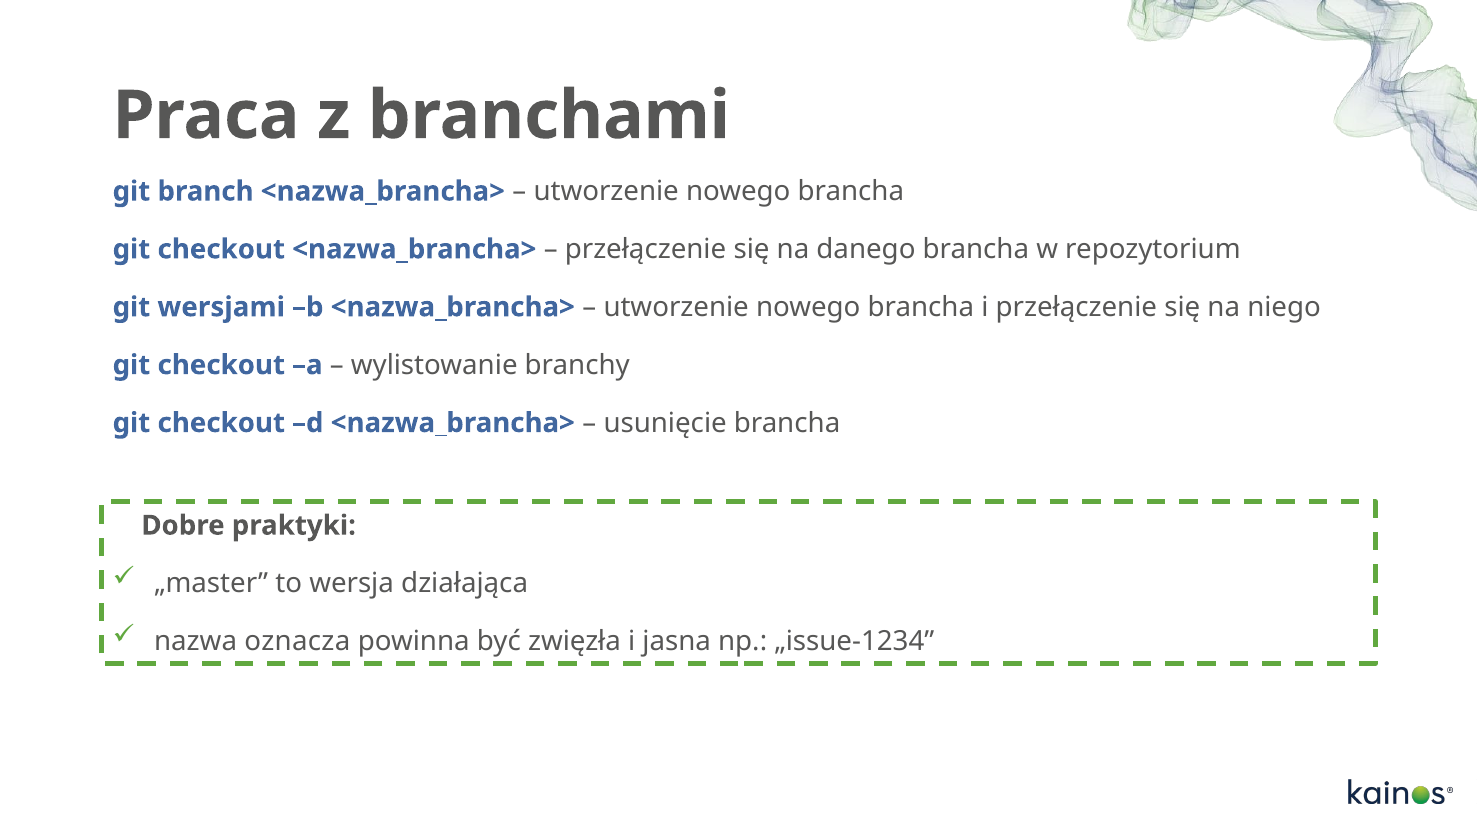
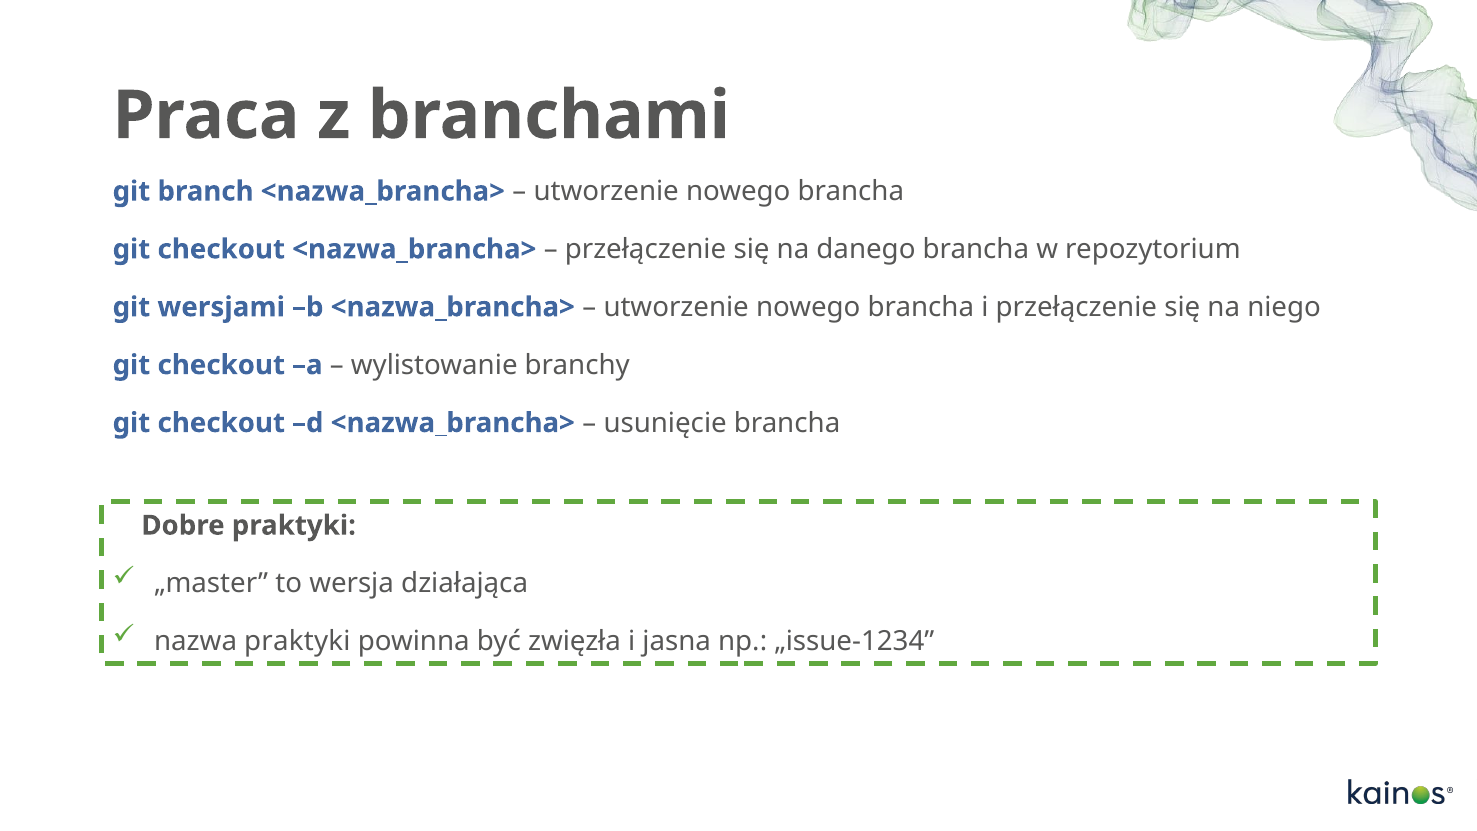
nazwa oznacza: oznacza -> praktyki (297, 641)
